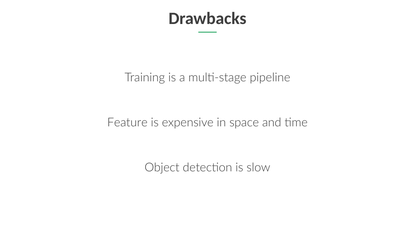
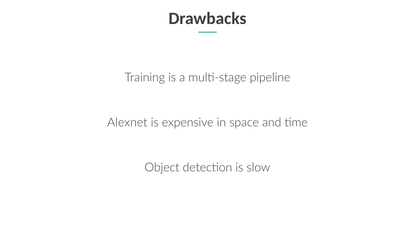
Feature: Feature -> Alexnet (127, 123)
